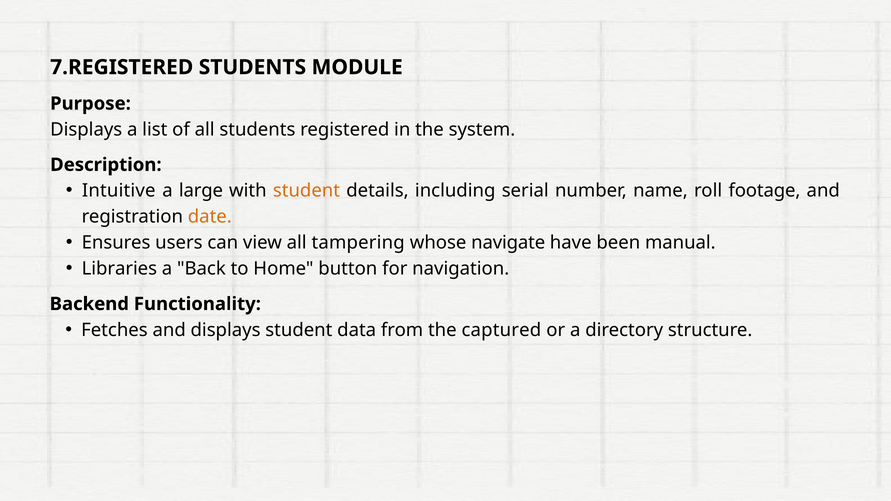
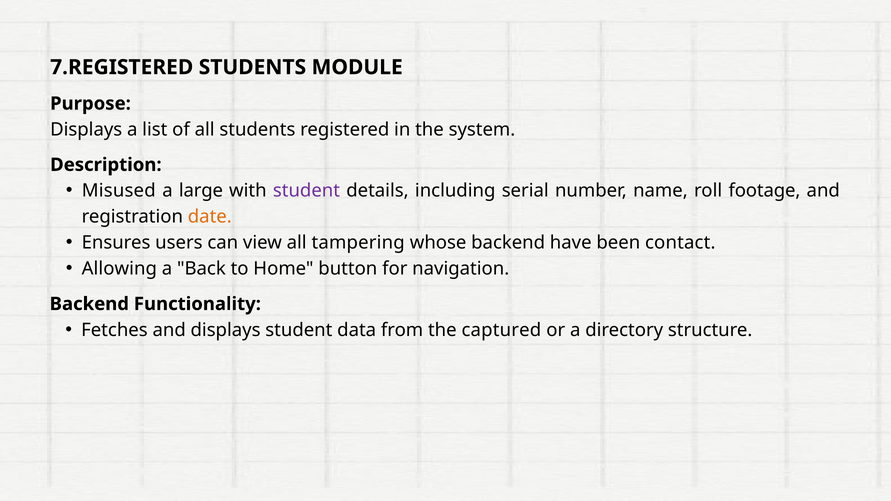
Intuitive: Intuitive -> Misused (119, 191)
student colour: orange -> purple (306, 191)
whose navigate: navigate -> backend (508, 243)
manual: manual -> contact (680, 243)
Libraries: Libraries -> Allowing (119, 269)
